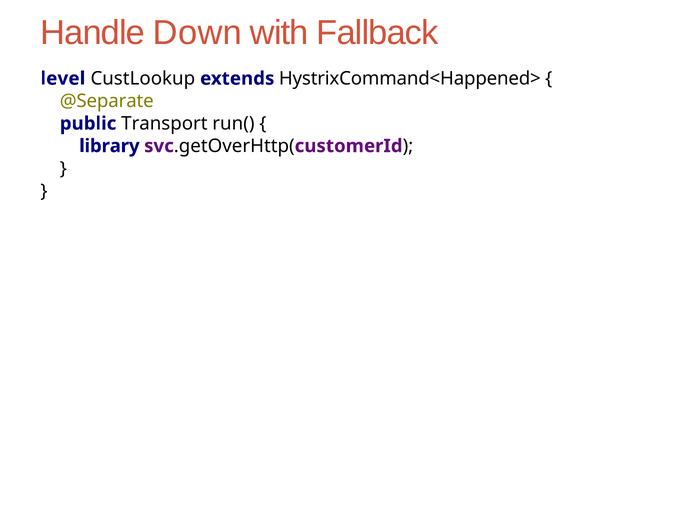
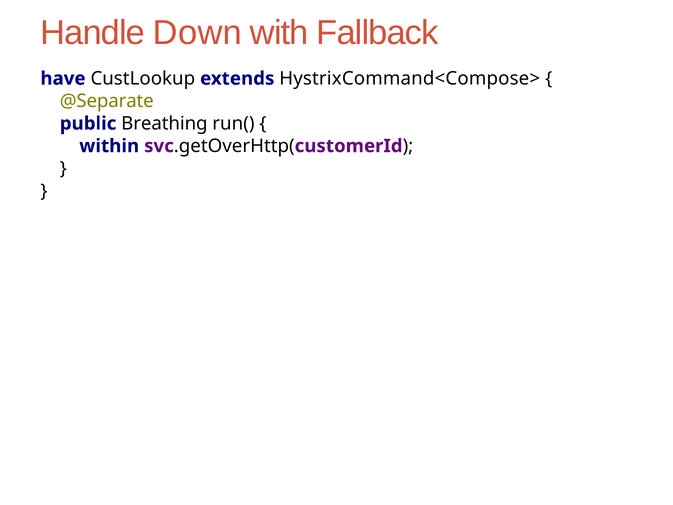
level: level -> have (63, 79)
HystrixCommand<Happened>: HystrixCommand<Happened> -> HystrixCommand<Compose> (410, 79)
Transport: Transport -> Breathing (164, 123)
library: library -> within (109, 146)
